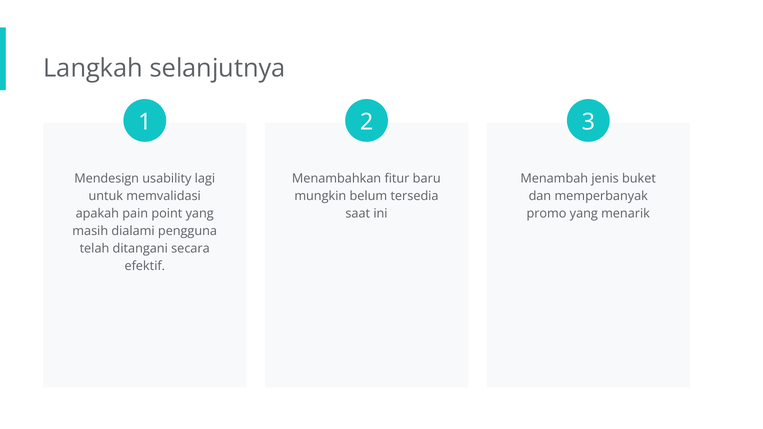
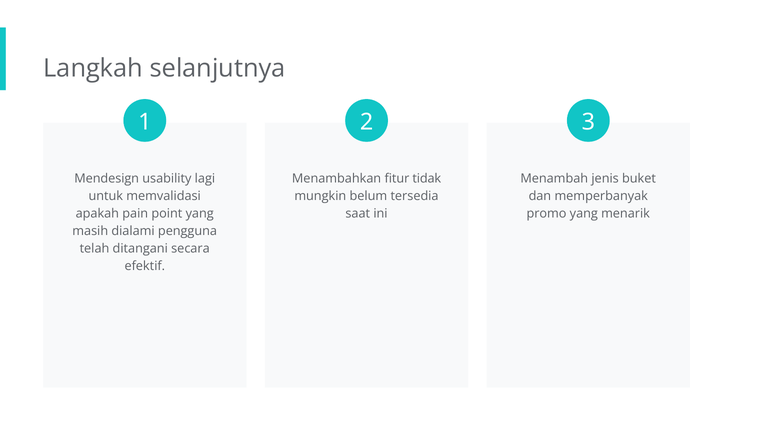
baru: baru -> tidak (427, 178)
